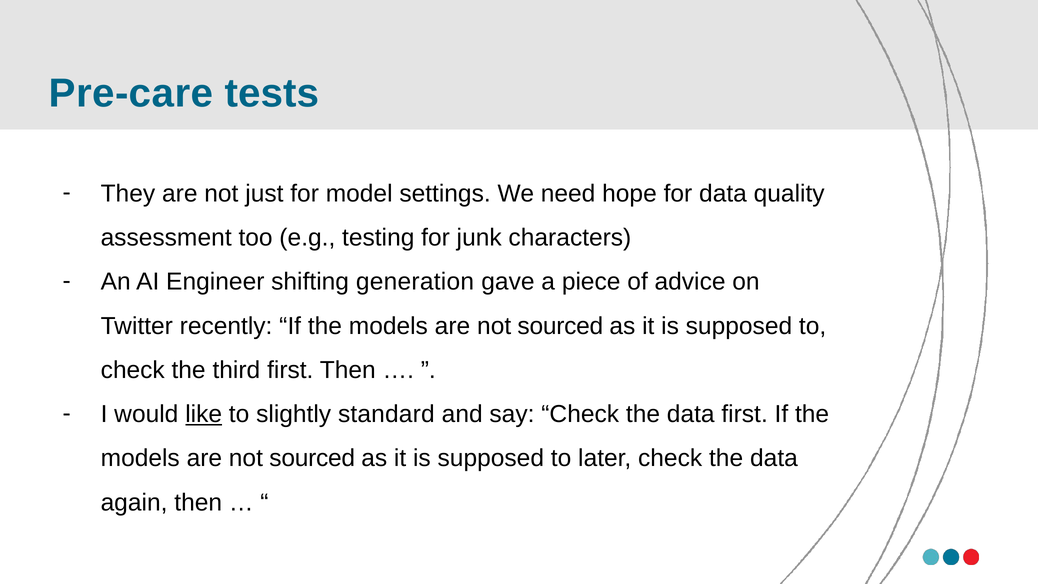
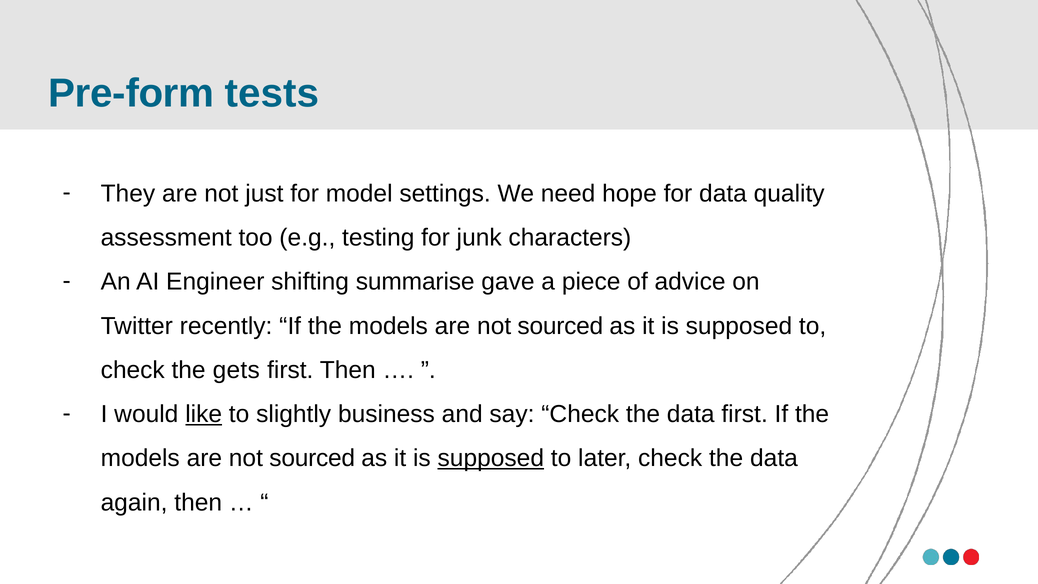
Pre-care: Pre-care -> Pre-form (131, 93)
generation: generation -> summarise (415, 282)
third: third -> gets (236, 370)
standard: standard -> business (386, 414)
supposed underline: none -> present (491, 458)
